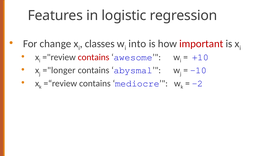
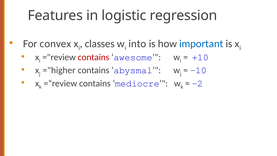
change: change -> convex (55, 44)
important colour: red -> blue (201, 44)
="longer: ="longer -> ="higher (59, 70)
